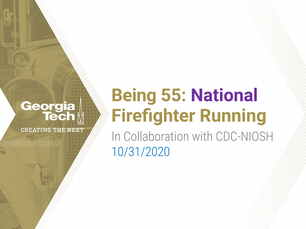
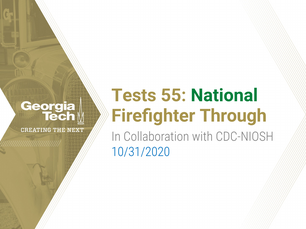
Being: Being -> Tests (134, 96)
National colour: purple -> green (224, 96)
Running: Running -> Through (233, 116)
